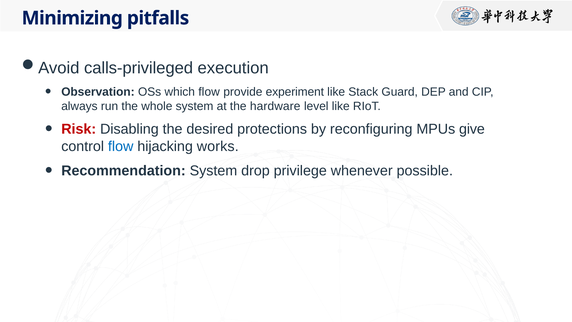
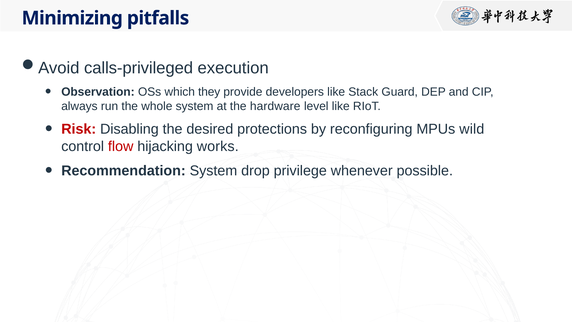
which flow: flow -> they (209, 92)
experiment: experiment -> developers (295, 92)
give: give -> wild (472, 129)
flow colour: blue -> red (121, 146)
